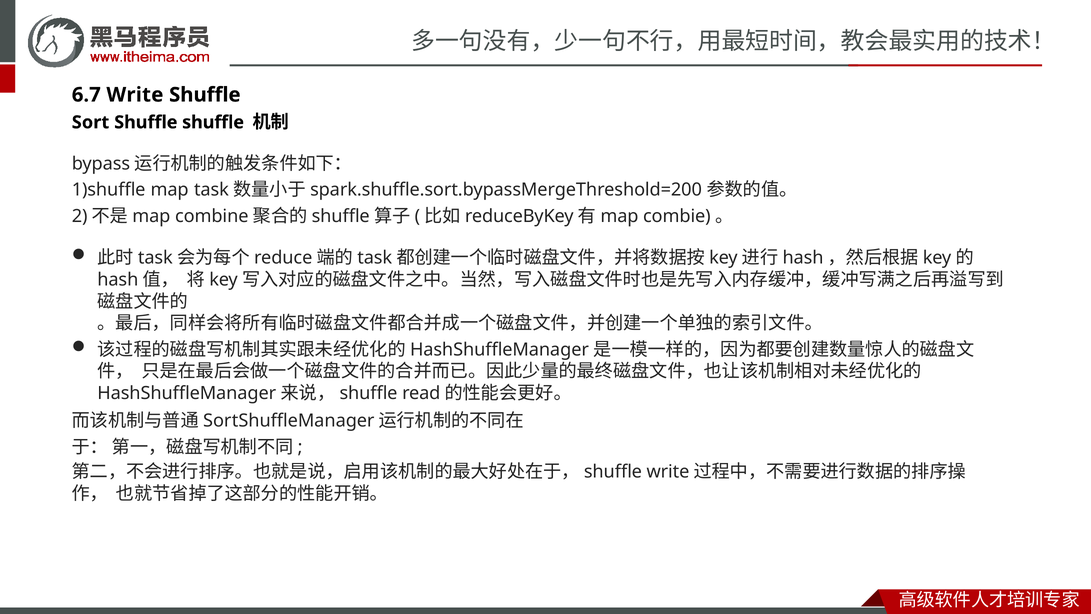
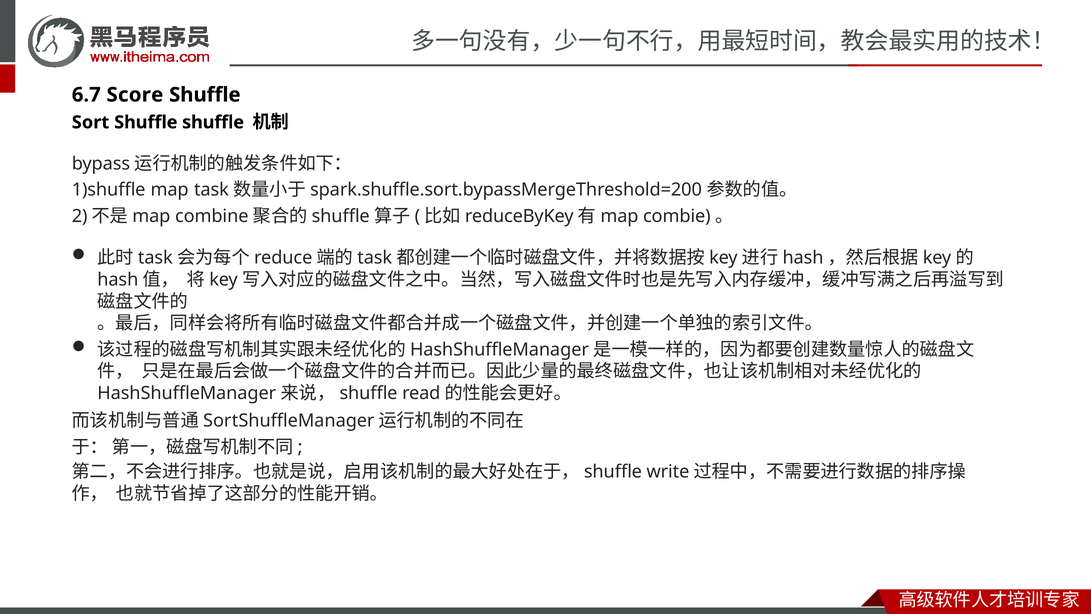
Write: Write -> Score (135, 95)
